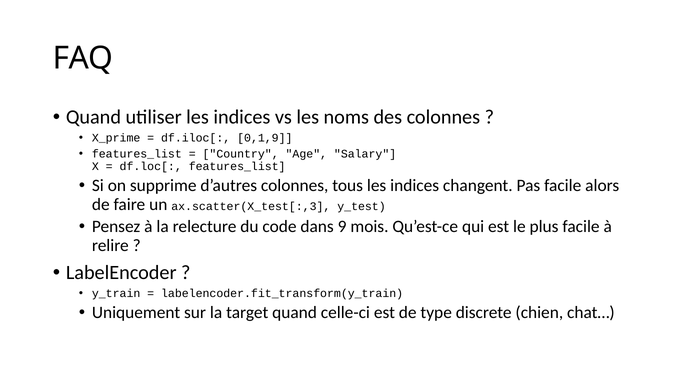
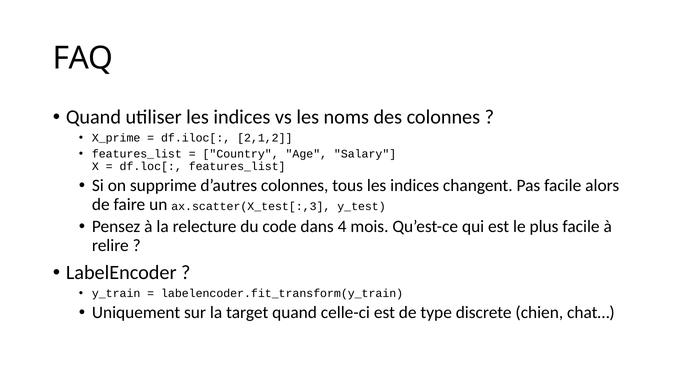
0,1,9: 0,1,9 -> 2,1,2 (265, 138)
9: 9 -> 4 (342, 227)
